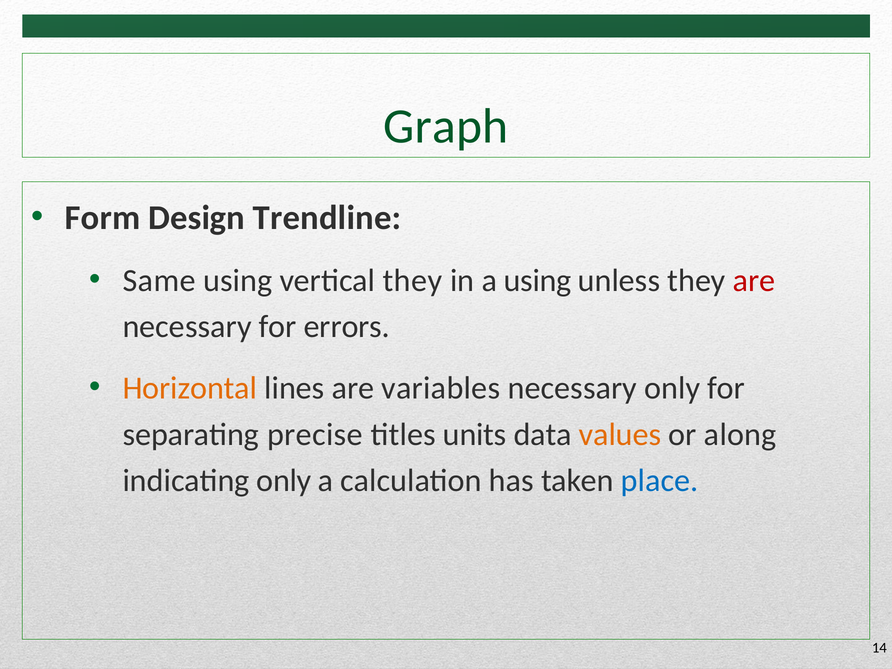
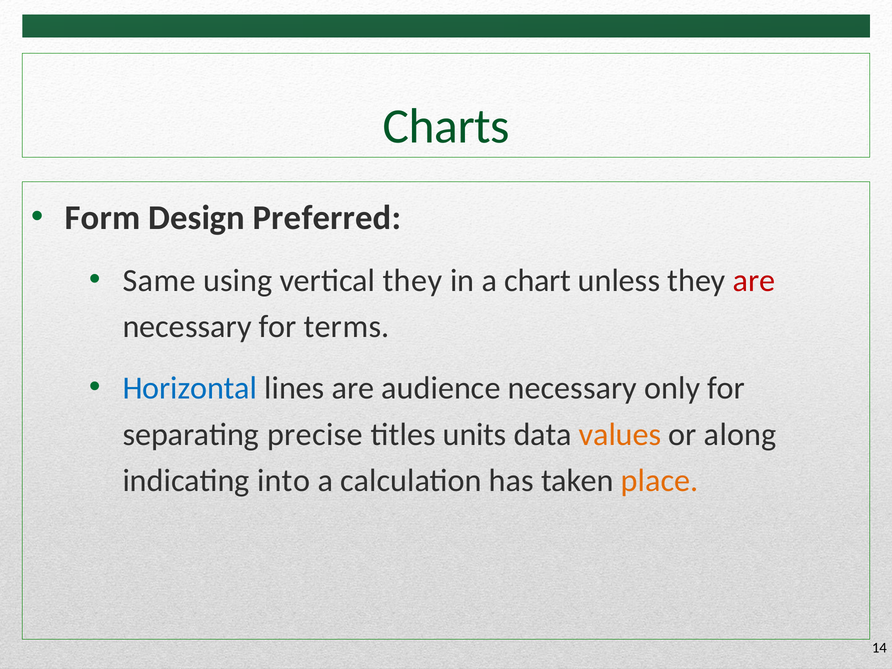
Graph: Graph -> Charts (446, 127)
Trendline: Trendline -> Preferred (327, 218)
a using: using -> chart (538, 281)
errors: errors -> terms (347, 327)
Horizontal colour: orange -> blue (190, 388)
variables: variables -> audience (441, 388)
indicating only: only -> into (284, 481)
place colour: blue -> orange (660, 481)
